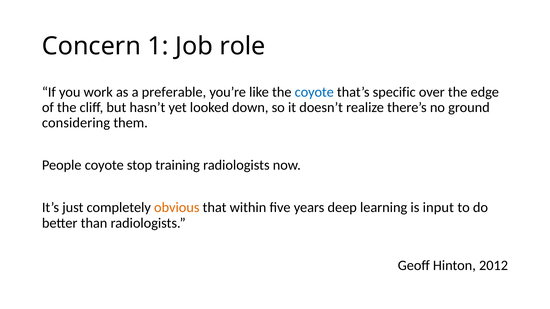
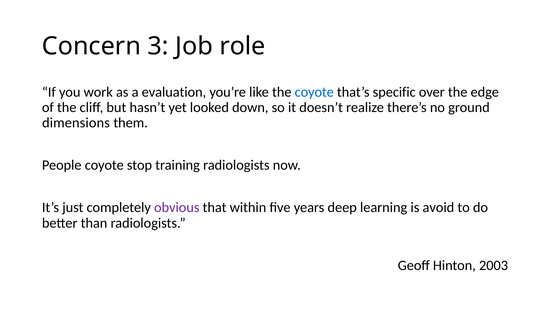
1: 1 -> 3 (158, 46)
preferable: preferable -> evaluation (174, 92)
considering: considering -> dimensions (76, 123)
obvious colour: orange -> purple (177, 208)
input: input -> avoid (438, 208)
2012: 2012 -> 2003 (494, 266)
